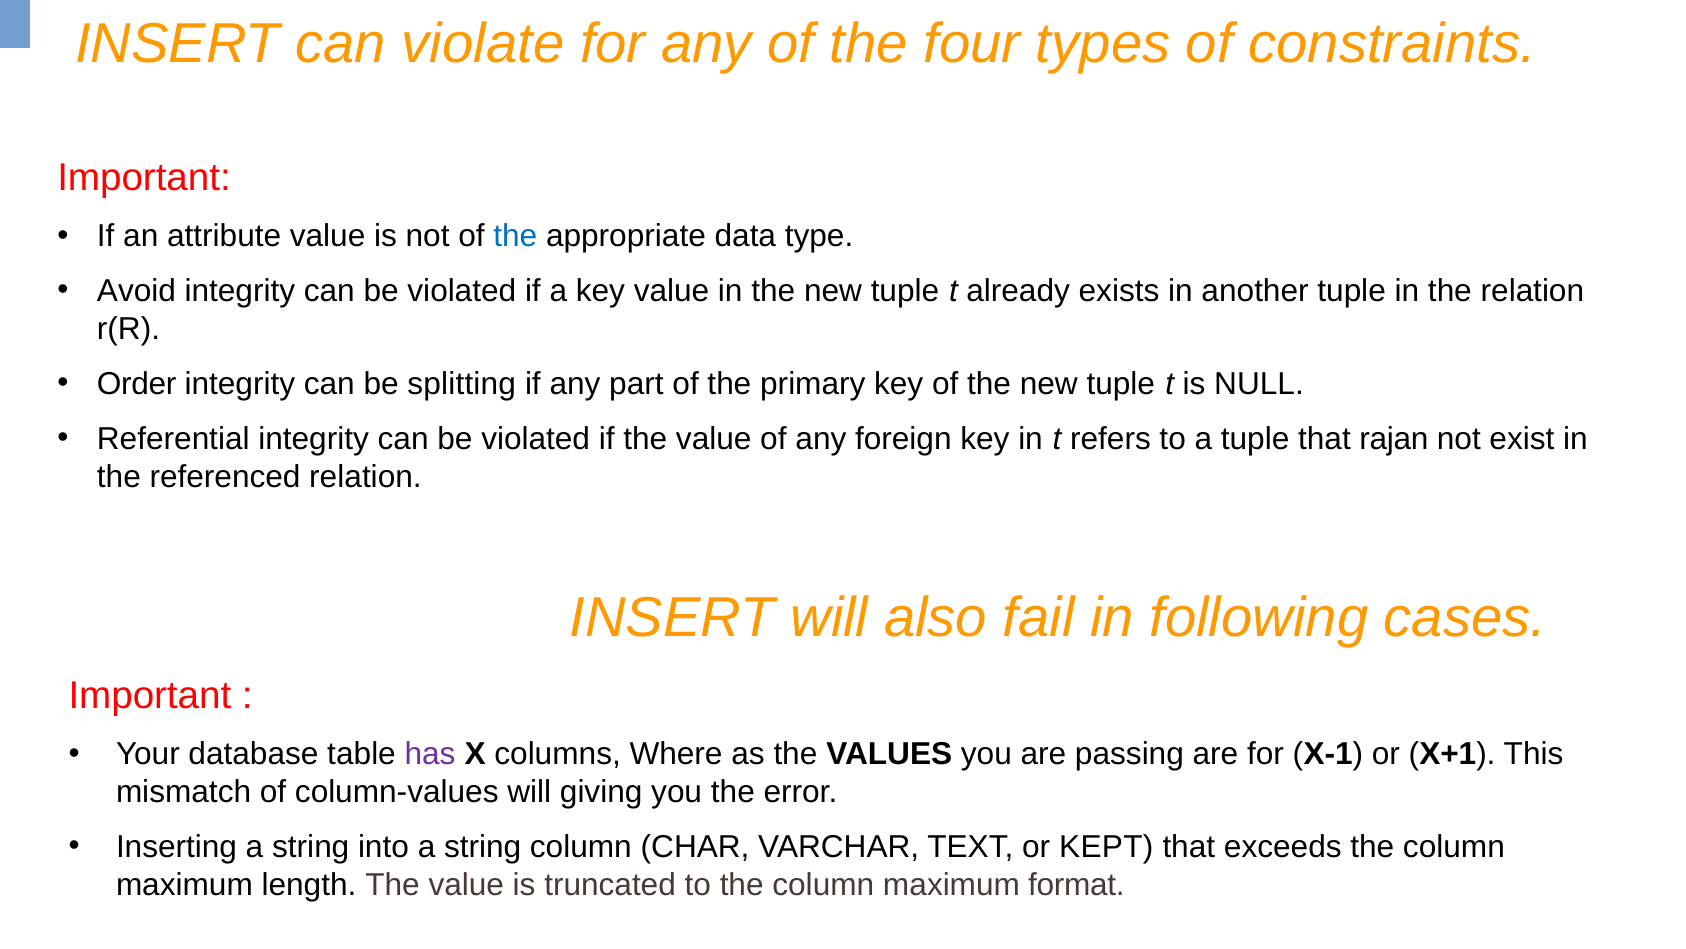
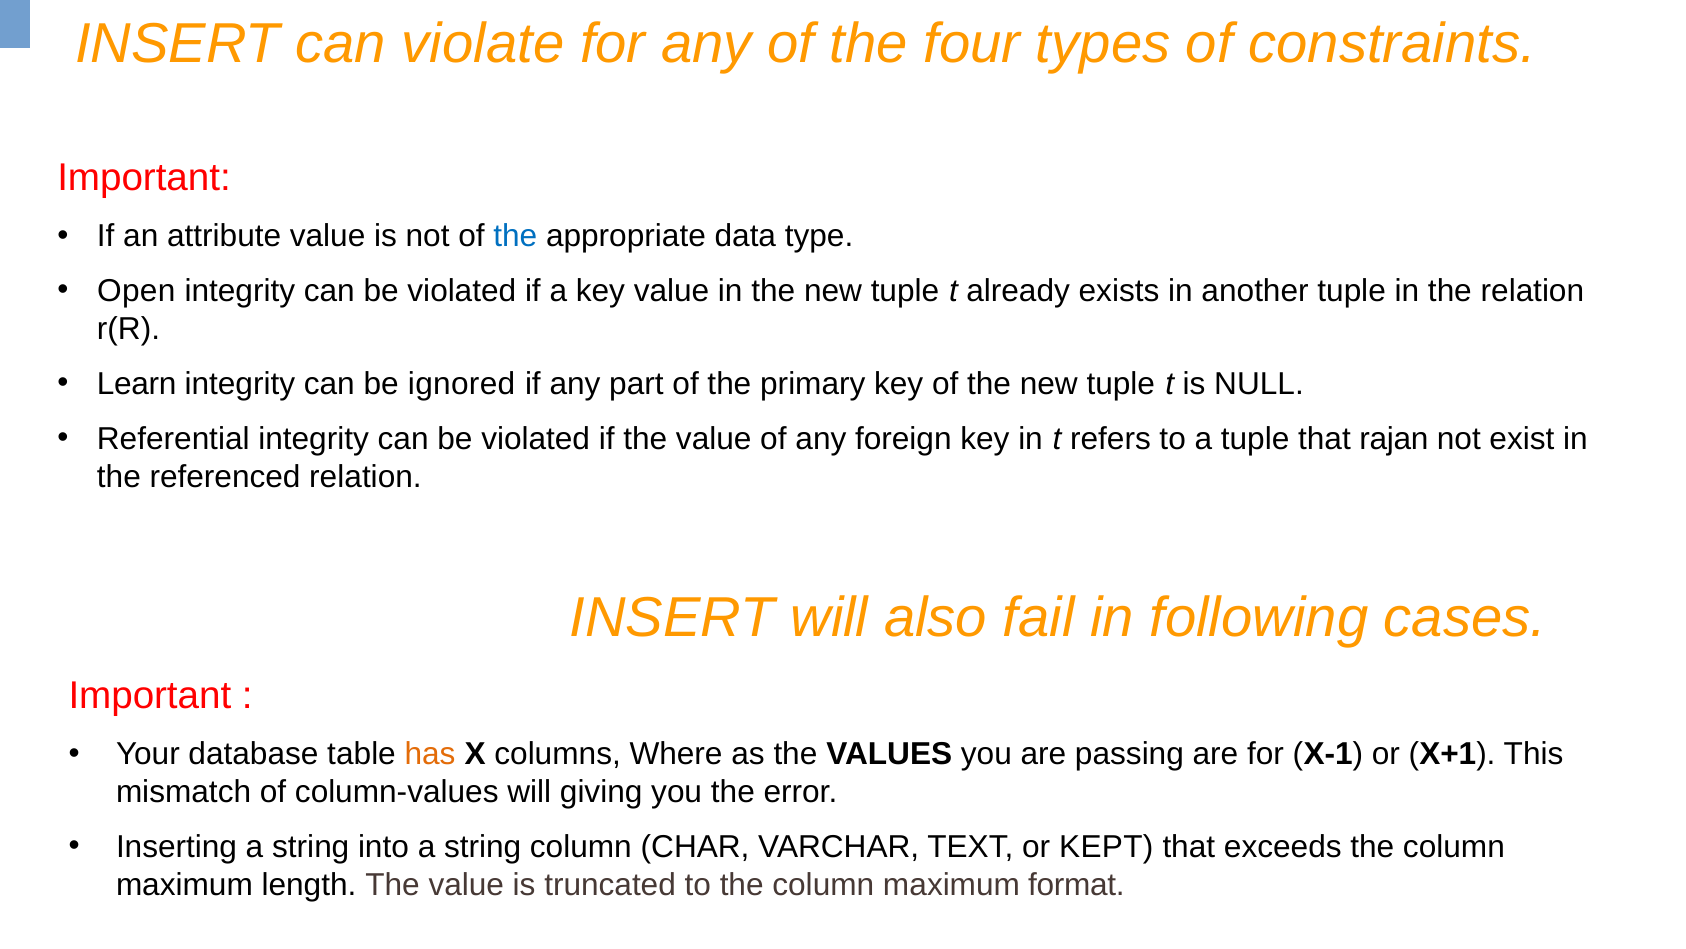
Avoid: Avoid -> Open (136, 291)
Order: Order -> Learn (137, 384)
splitting: splitting -> ignored (462, 384)
has colour: purple -> orange (430, 754)
